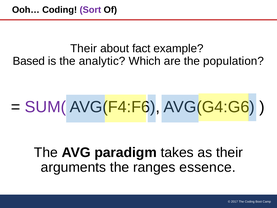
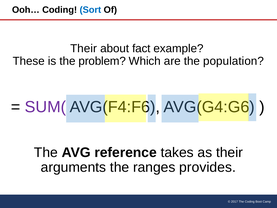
Sort colour: purple -> blue (90, 10)
Based: Based -> These (29, 61)
analytic: analytic -> problem (102, 61)
paradigm: paradigm -> reference (126, 152)
essence: essence -> provides (208, 167)
